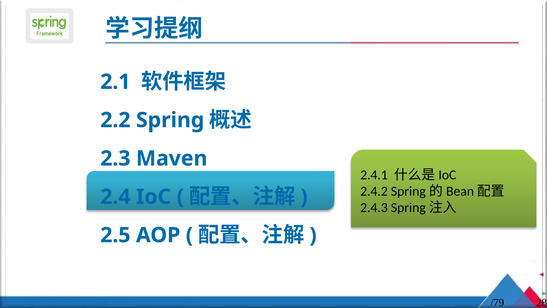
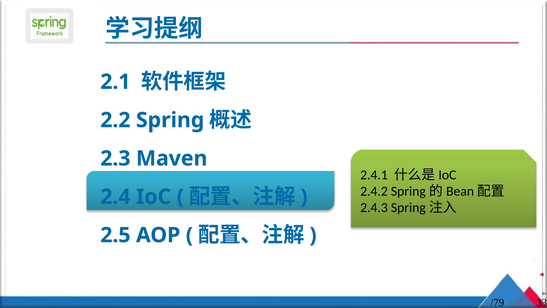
28: 28 -> 33 (542, 302)
